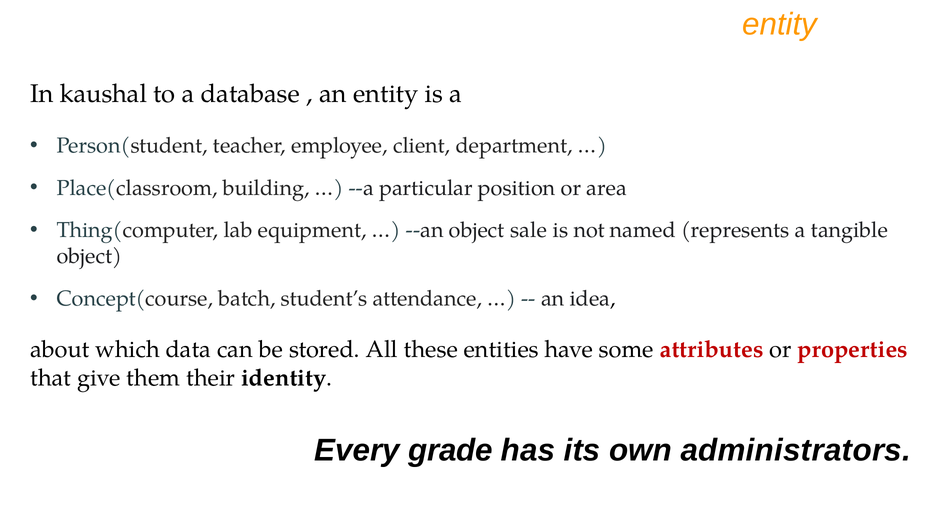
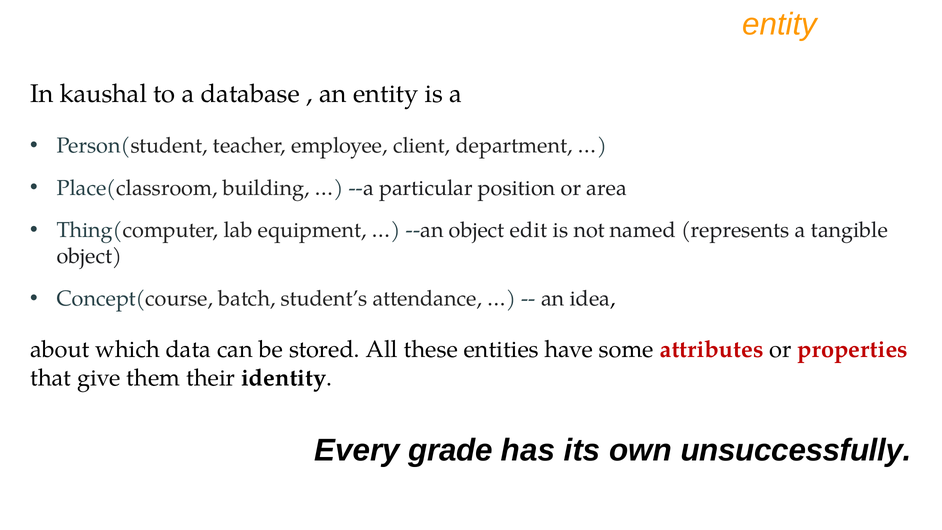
sale: sale -> edit (529, 230)
administrators: administrators -> unsuccessfully (796, 450)
